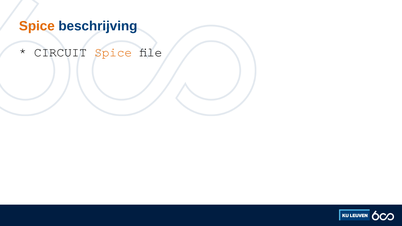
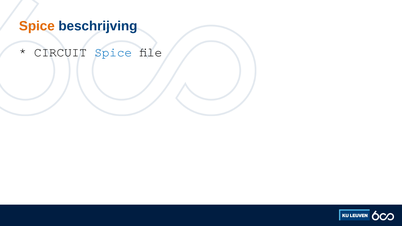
Spice colour: orange -> blue (113, 52)
